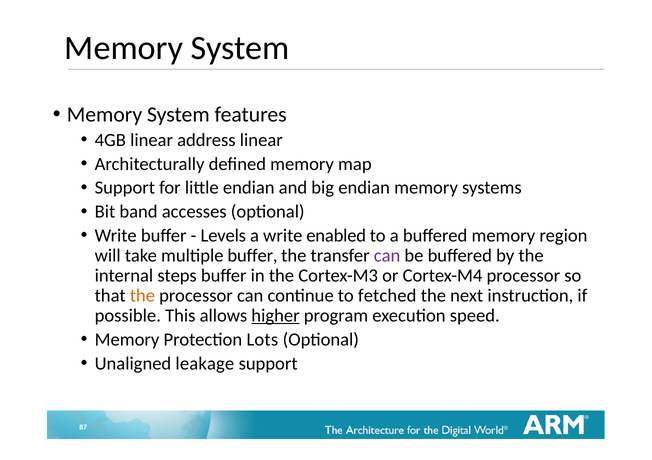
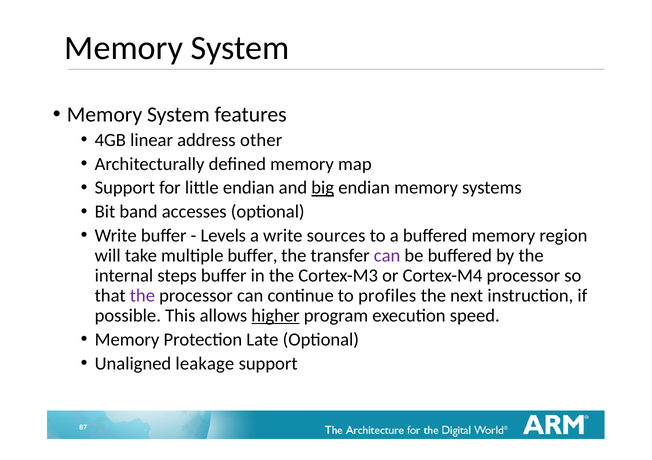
address linear: linear -> other (261, 140)
big underline: none -> present (323, 188)
enabled: enabled -> sources (336, 236)
the colour: orange -> purple (142, 296)
fetched: fetched -> profiles (387, 296)
Lots: Lots -> Late (262, 340)
